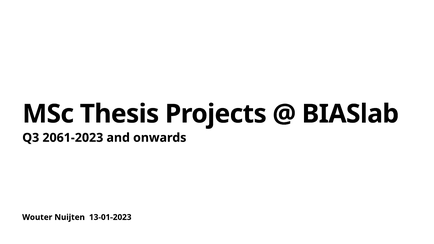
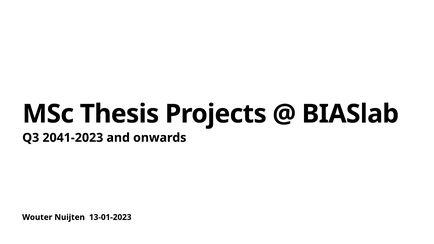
2061-2023: 2061-2023 -> 2041-2023 (73, 138)
